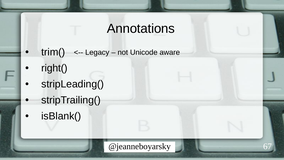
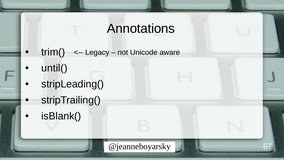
right(: right( -> until( (54, 68)
